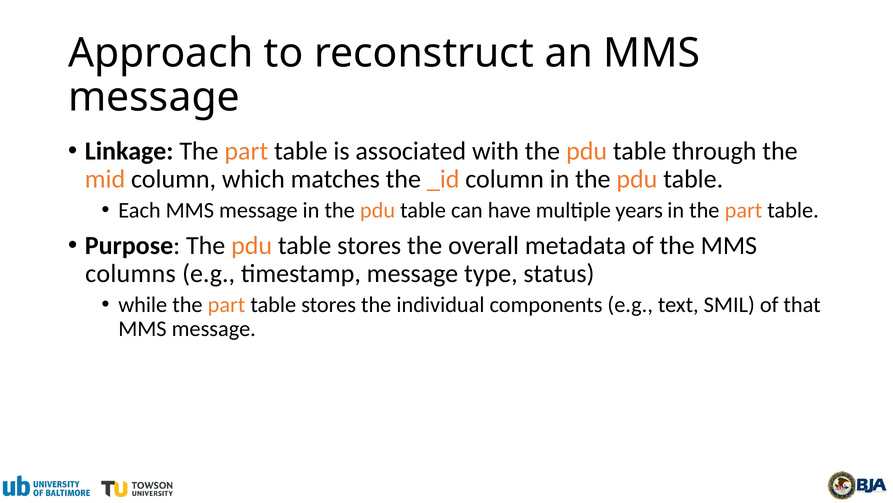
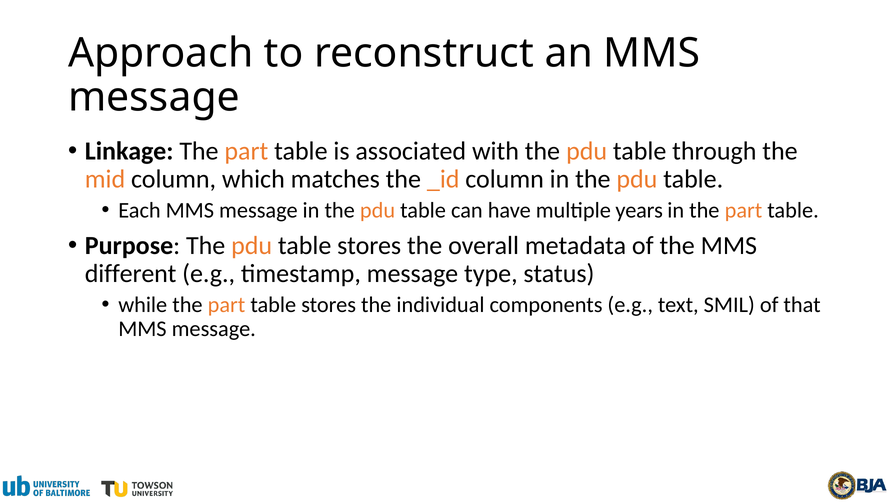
columns: columns -> different (131, 273)
